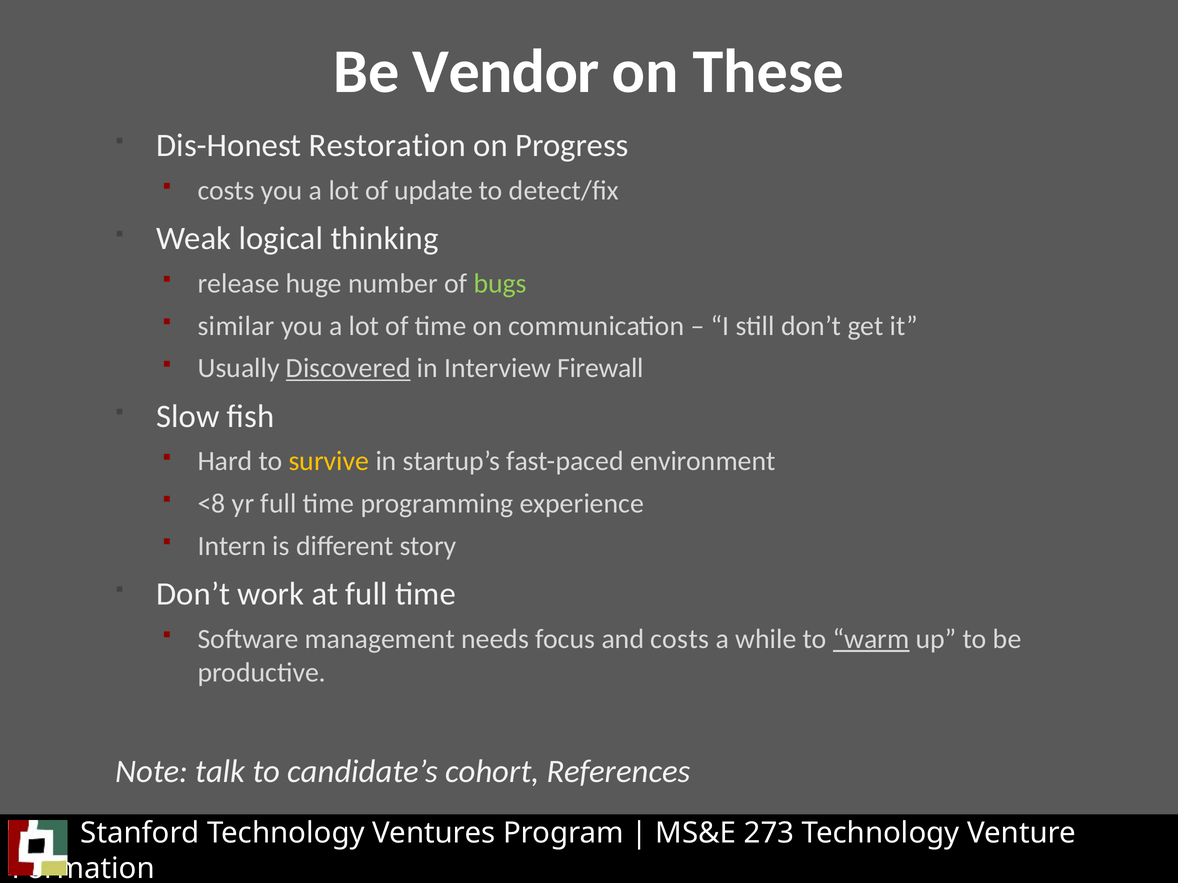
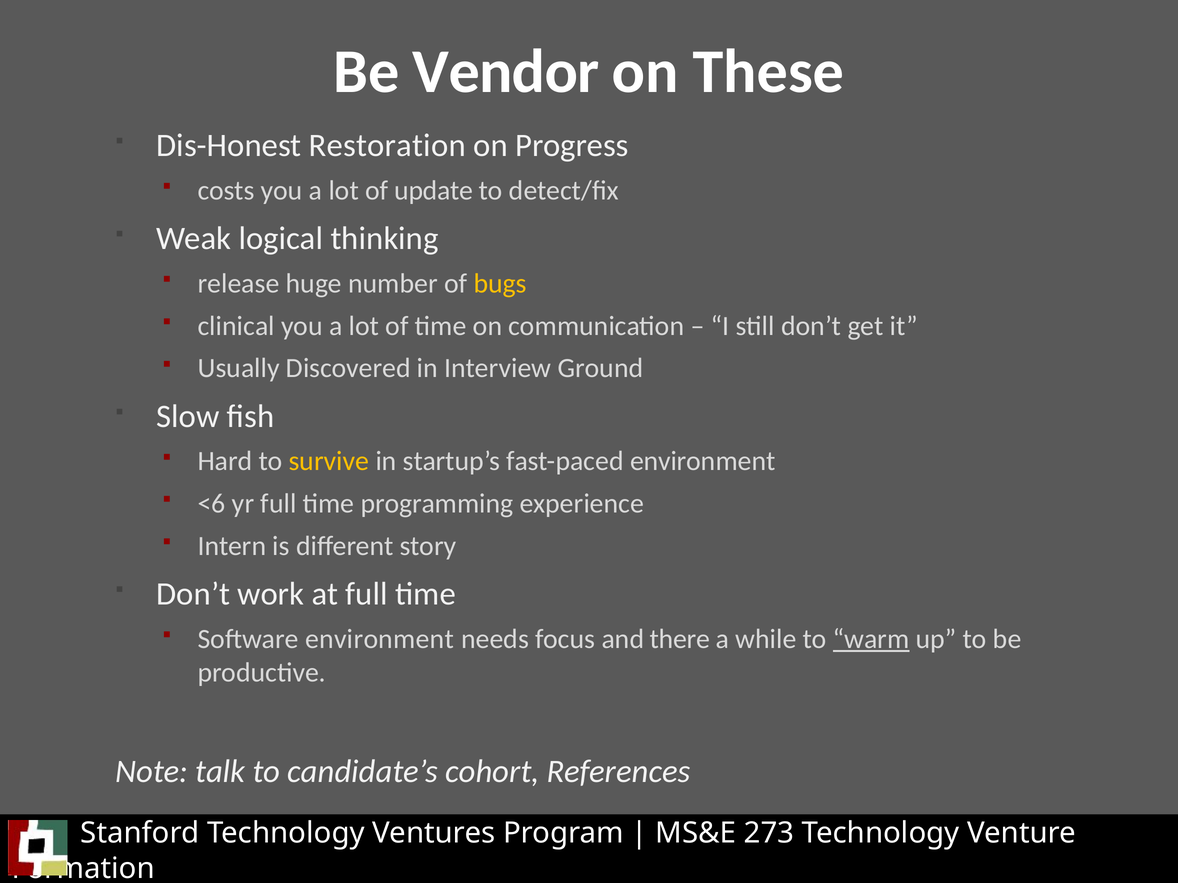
bugs colour: light green -> yellow (500, 284)
similar: similar -> clinical (236, 326)
Discovered underline: present -> none (348, 368)
Firewall: Firewall -> Ground (600, 368)
<8: <8 -> <6 (212, 504)
Software management: management -> environment (380, 639)
and costs: costs -> there (680, 639)
